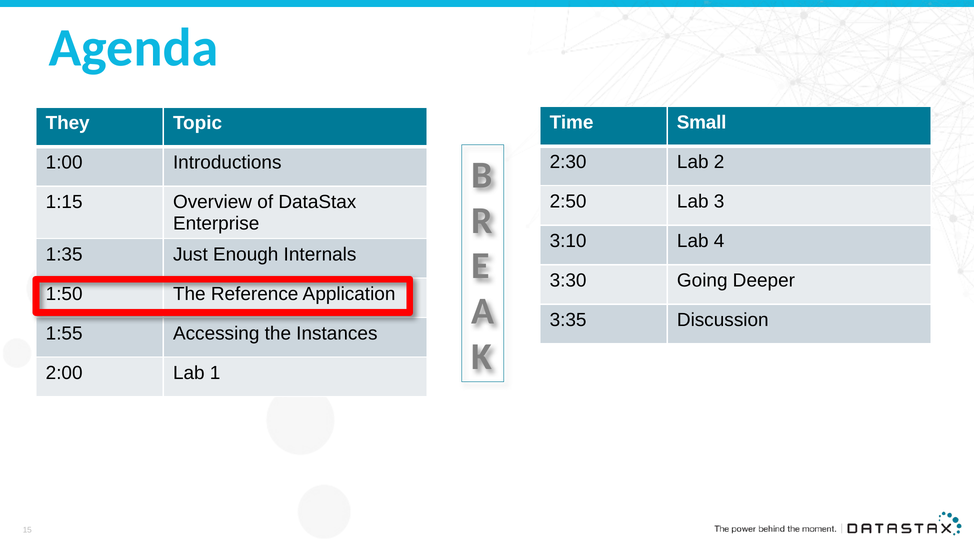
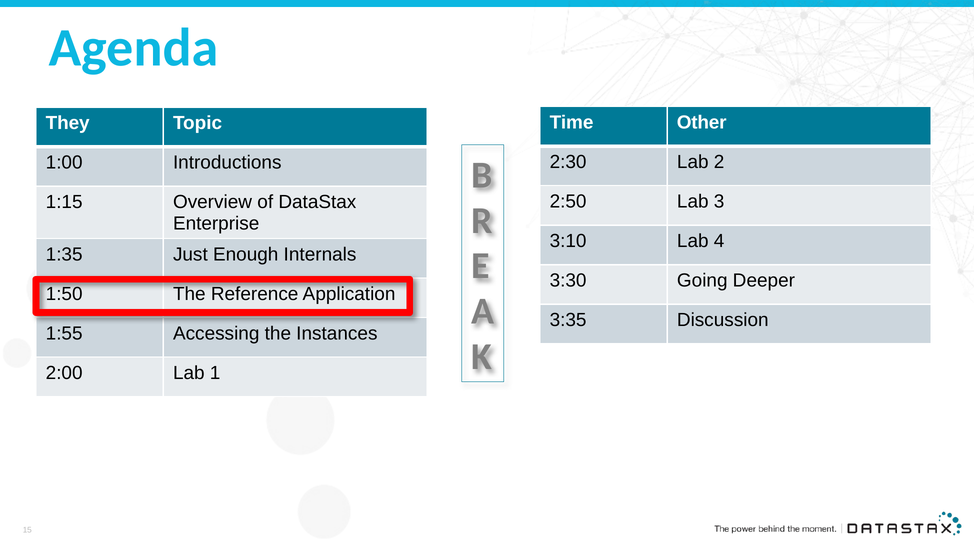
Small: Small -> Other (702, 122)
